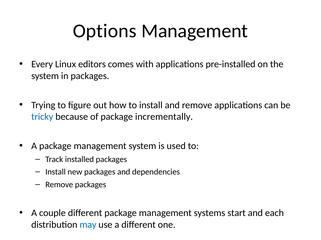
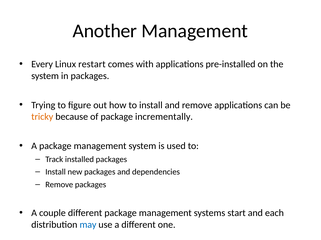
Options: Options -> Another (105, 31)
editors: editors -> restart (92, 64)
tricky colour: blue -> orange (42, 117)
